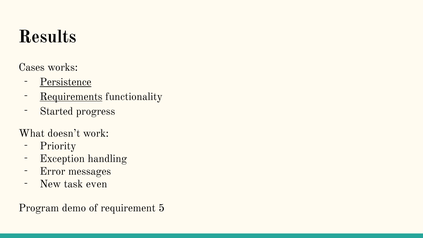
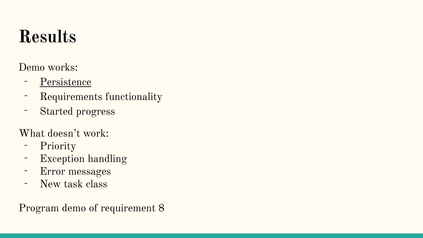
Cases: Cases -> Demo (32, 67)
Requirements underline: present -> none (71, 97)
even: even -> class (97, 184)
5: 5 -> 8 (162, 208)
